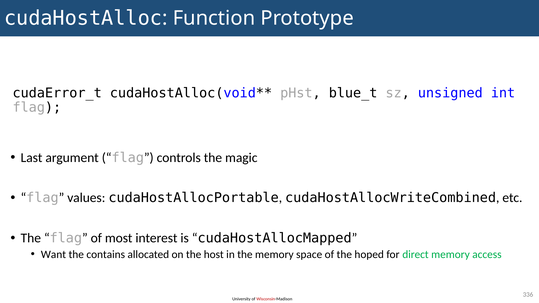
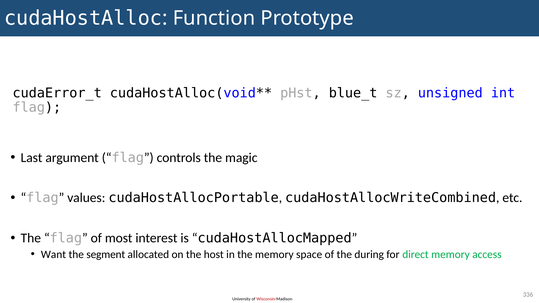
contains: contains -> segment (106, 254)
hoped: hoped -> during (369, 254)
